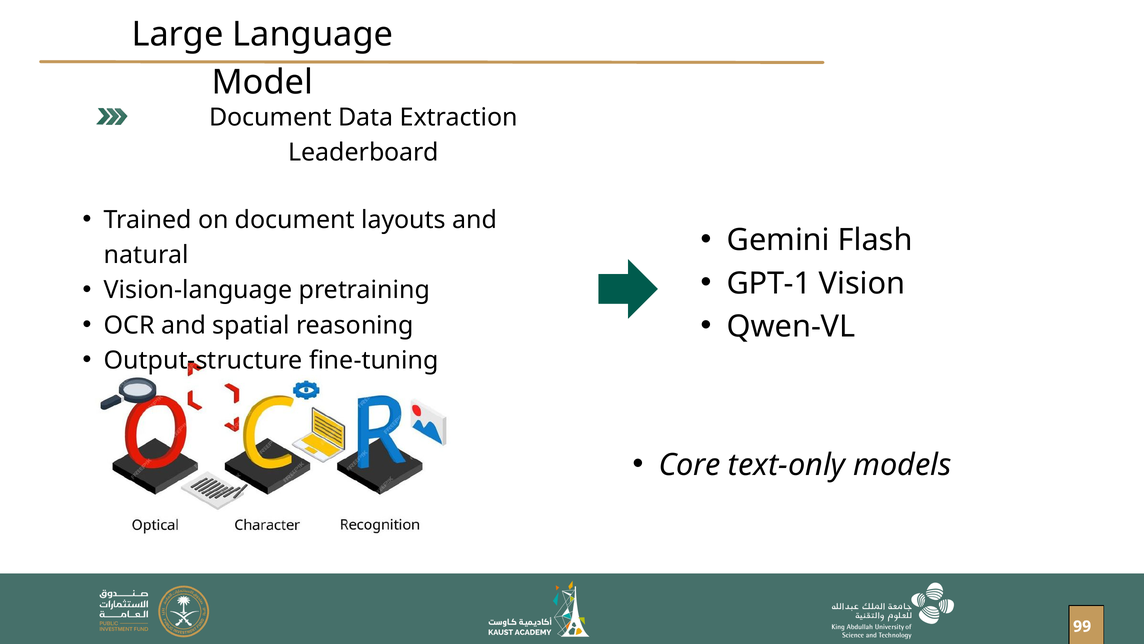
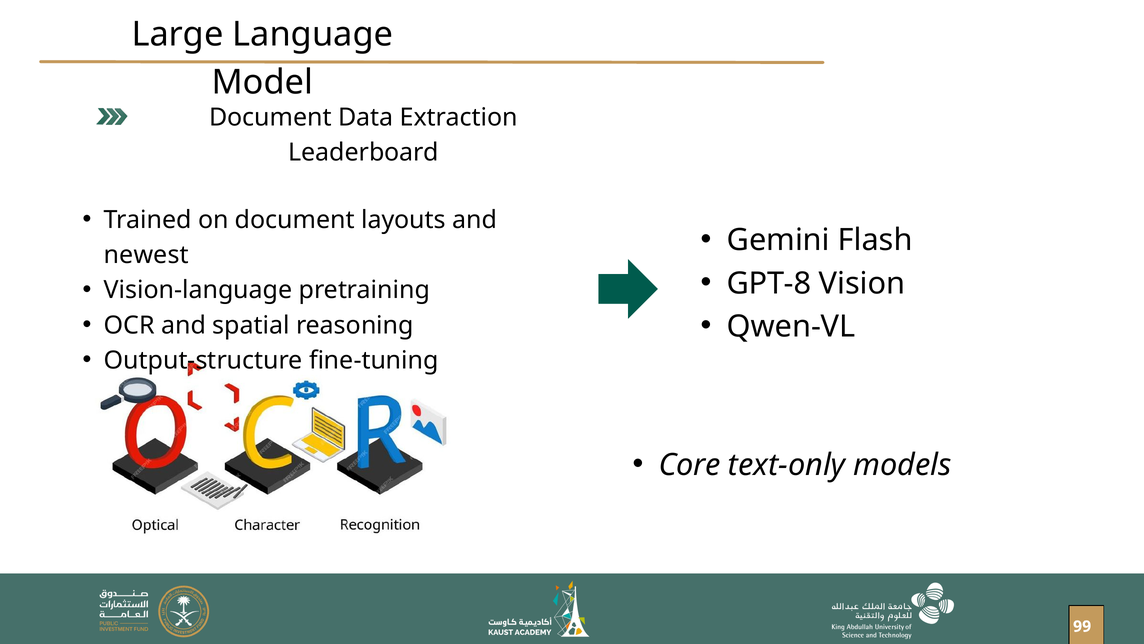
natural: natural -> newest (146, 255)
GPT-1: GPT-1 -> GPT-8 (769, 283)
